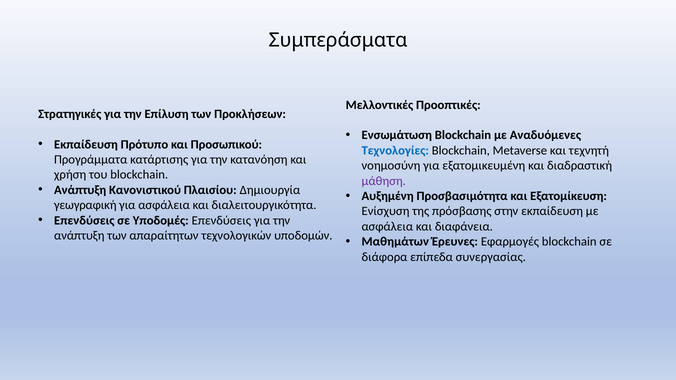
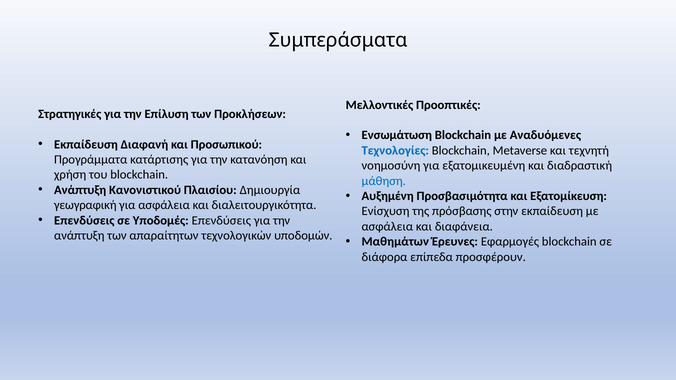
Πρότυπο: Πρότυπο -> Διαφανή (144, 144)
μάθηση colour: purple -> blue (384, 181)
συνεργασίας: συνεργασίας -> προσφέρουν (491, 257)
